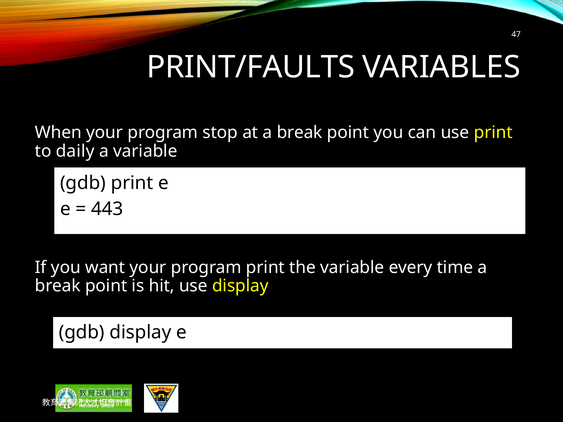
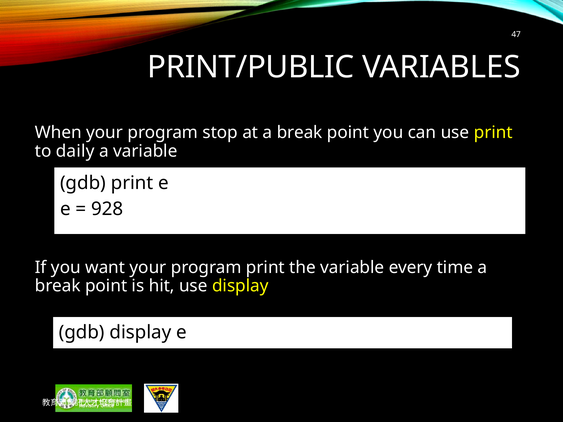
PRINT/FAULTS: PRINT/FAULTS -> PRINT/PUBLIC (251, 67)
443: 443 -> 928 (107, 209)
